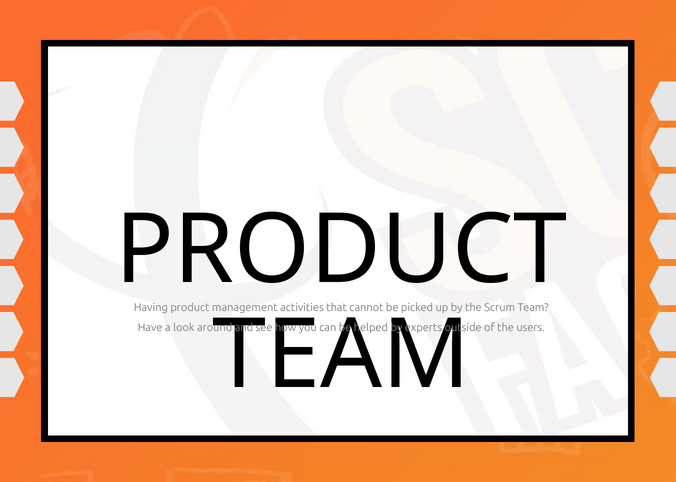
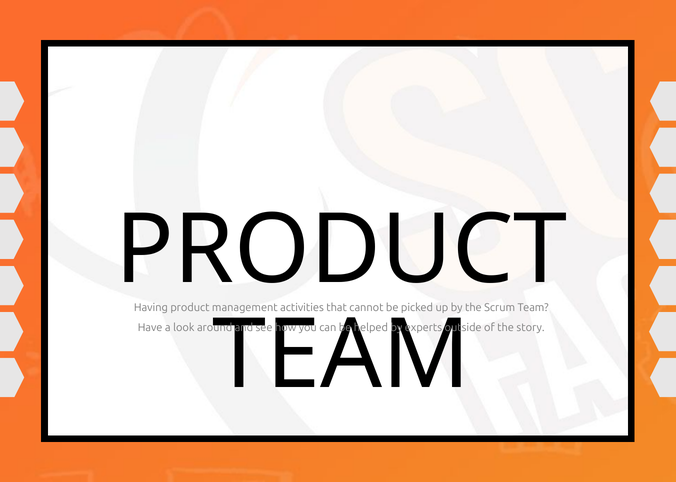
users: users -> story (531, 328)
